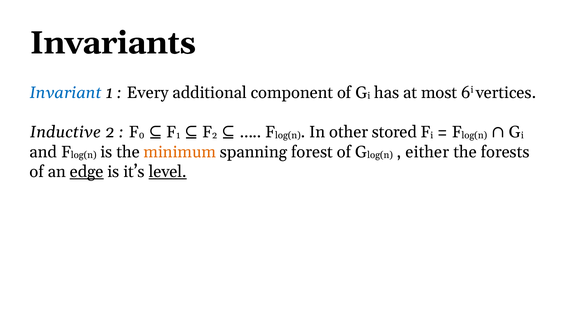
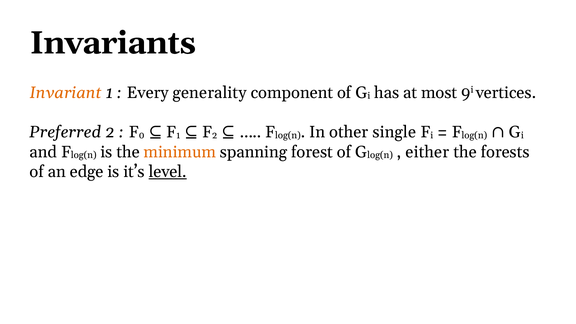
Invariant colour: blue -> orange (65, 93)
additional: additional -> generality (210, 93)
6: 6 -> 9 (466, 93)
stored: stored -> single (394, 132)
Inductive: Inductive -> Preferred (65, 132)
edge underline: present -> none (87, 172)
